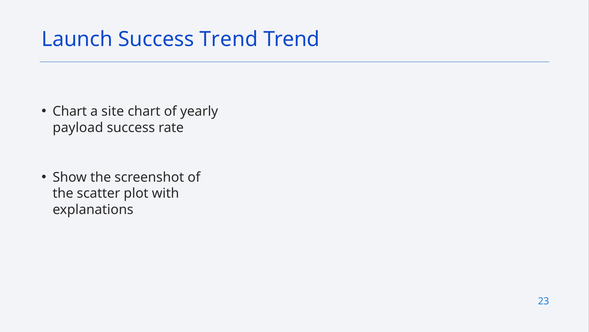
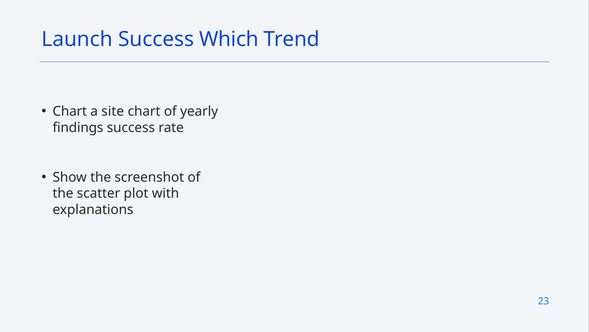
Success Trend: Trend -> Which (229, 39)
payload: payload -> findings (78, 127)
